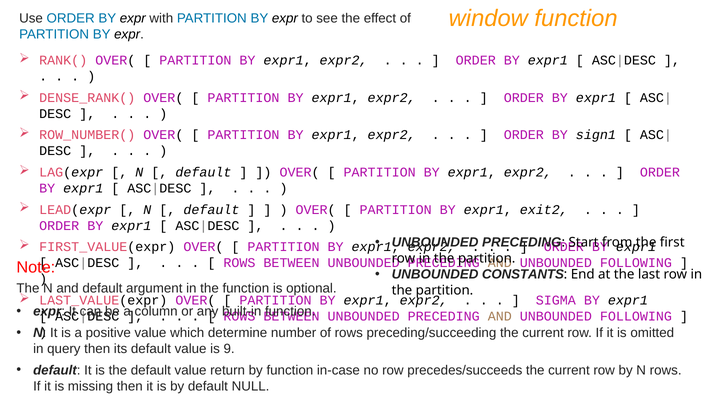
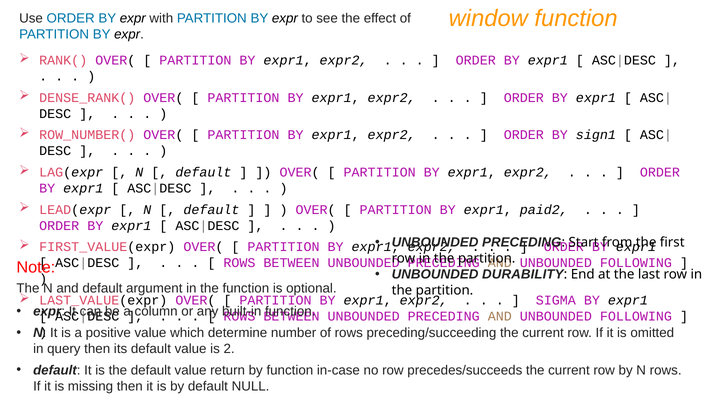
exit2: exit2 -> paid2 (544, 210)
CONSTANTS: CONSTANTS -> DURABILITY (523, 275)
9: 9 -> 2 (229, 349)
